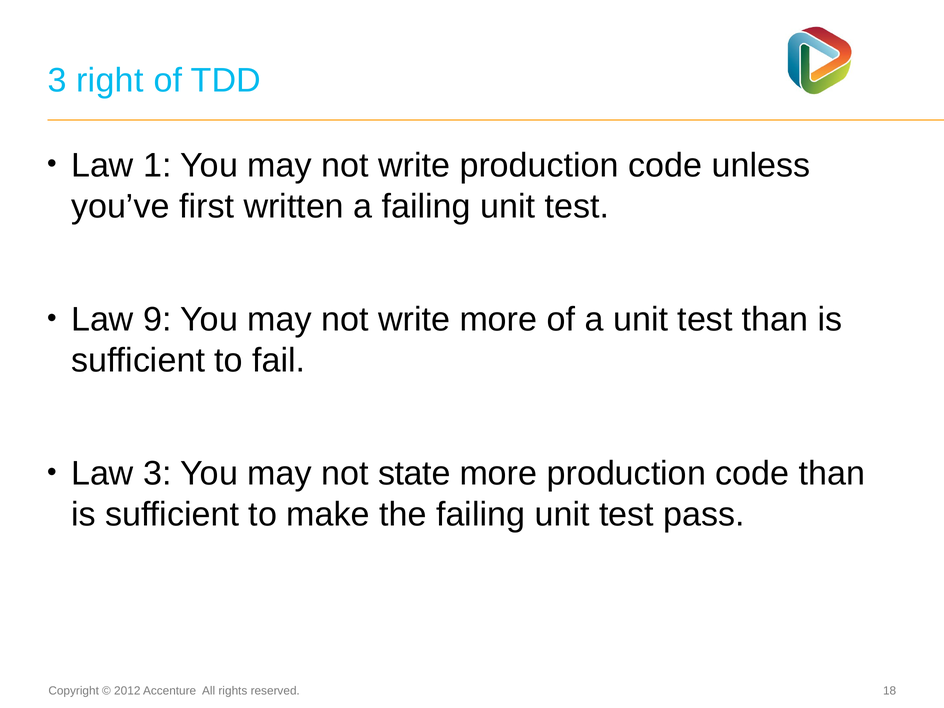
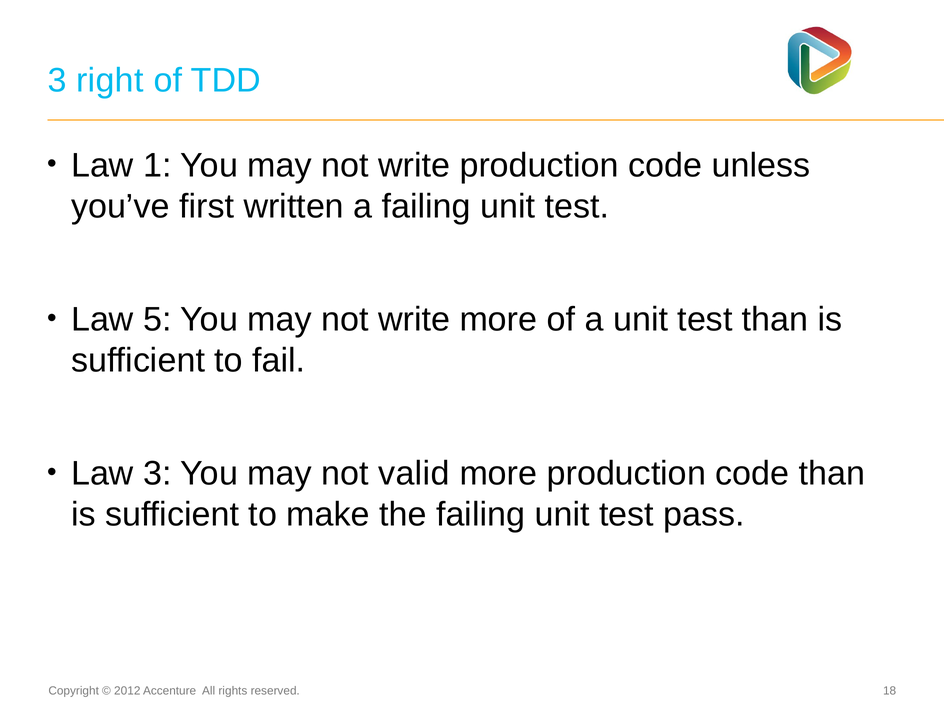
9: 9 -> 5 (157, 319)
state: state -> valid (414, 474)
